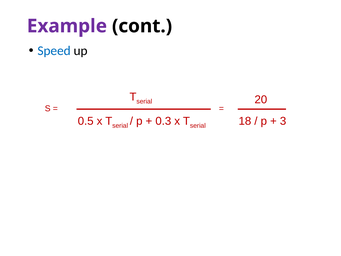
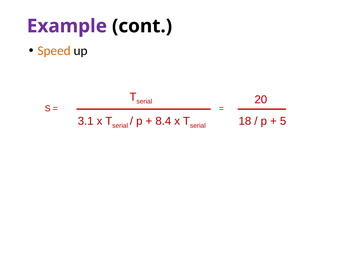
Speed colour: blue -> orange (54, 51)
0.5: 0.5 -> 3.1 (86, 121)
0.3: 0.3 -> 8.4 (163, 121)
3: 3 -> 5 (283, 121)
